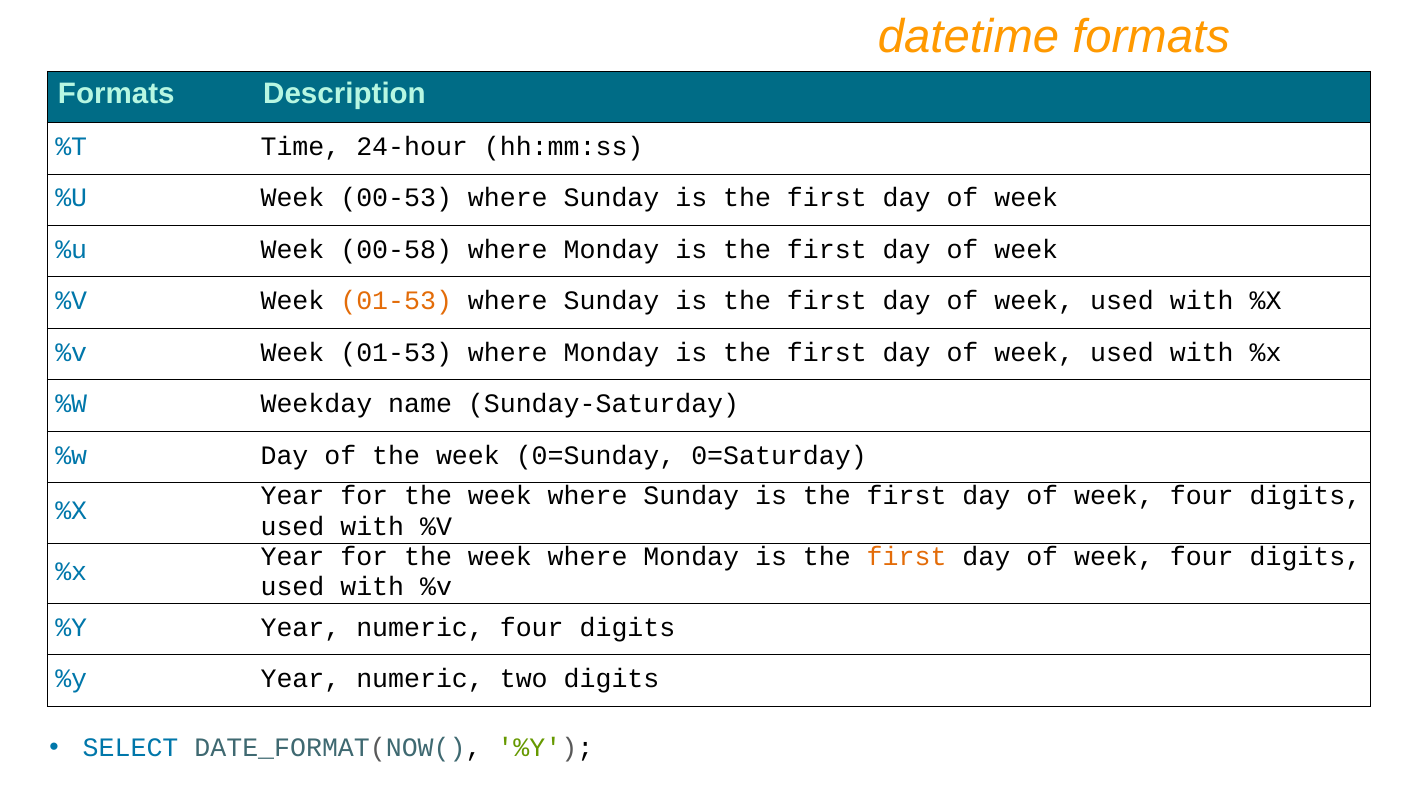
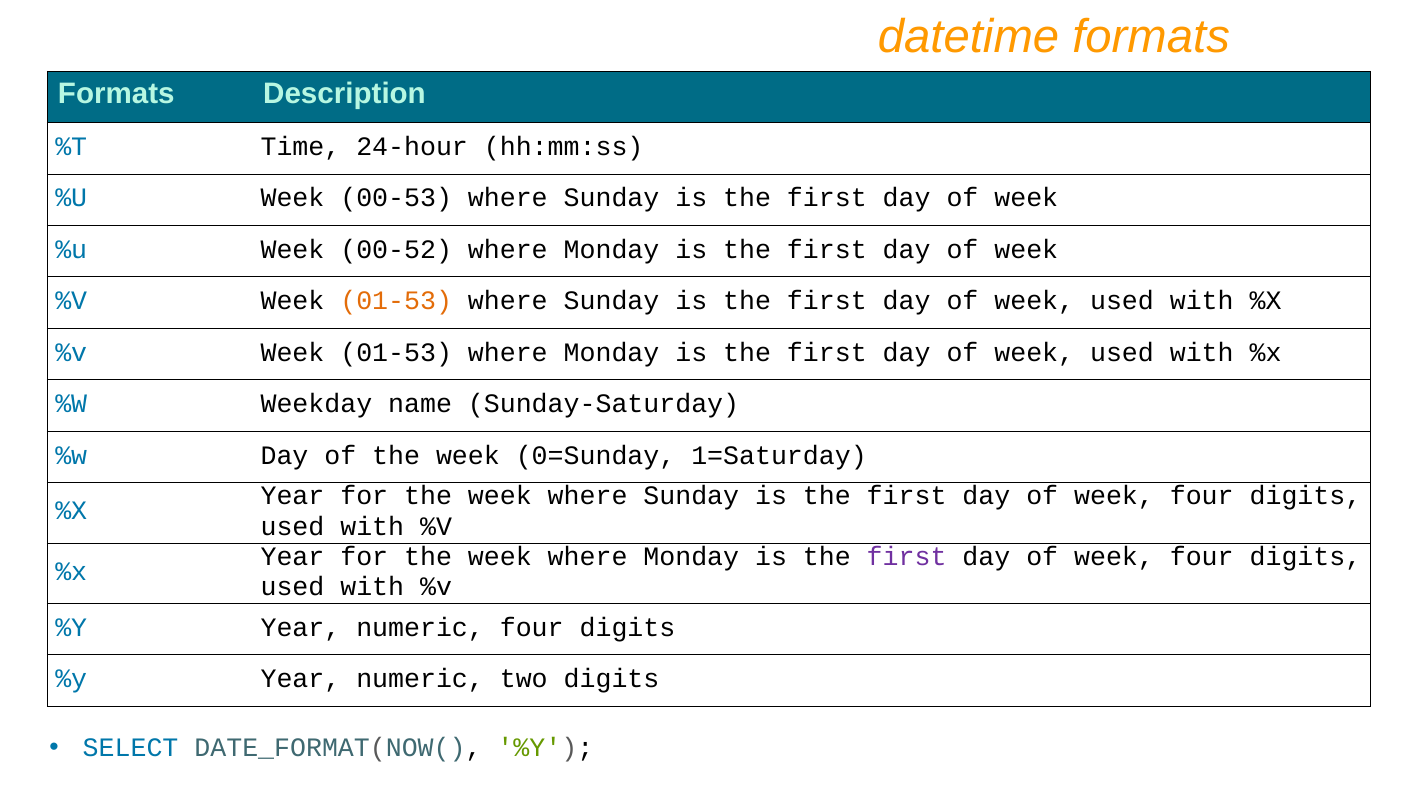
00-58: 00-58 -> 00-52 (396, 249)
0=Saturday: 0=Saturday -> 1=Saturday (779, 455)
first colour: orange -> purple (907, 556)
